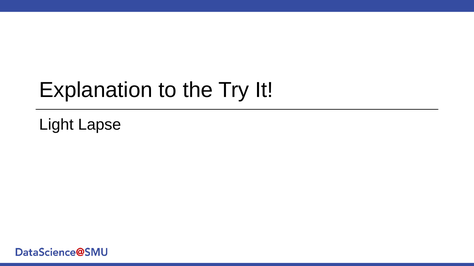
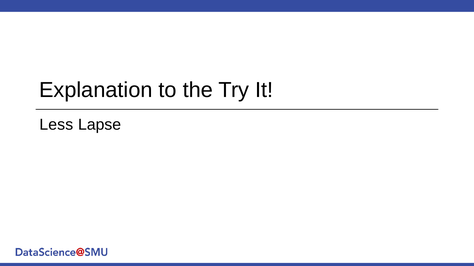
Light: Light -> Less (56, 125)
